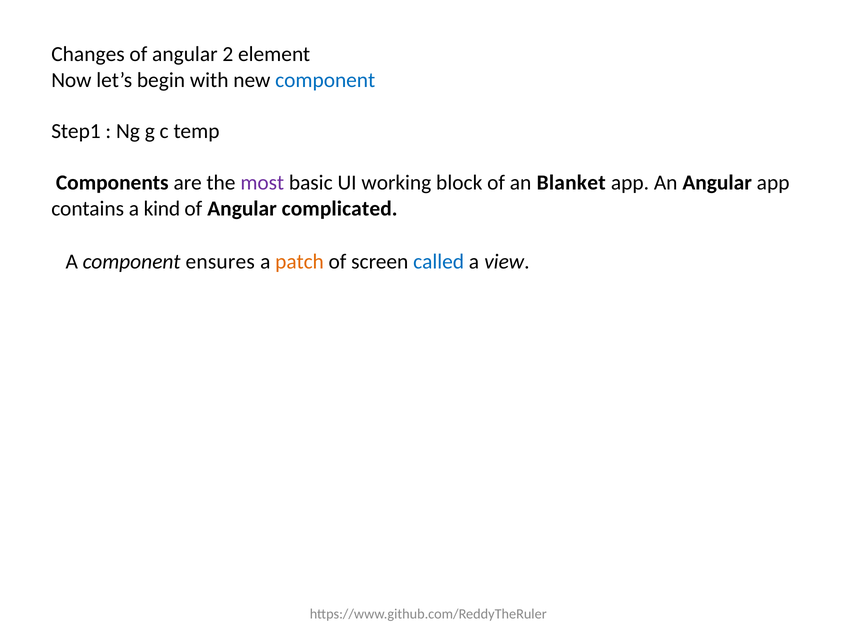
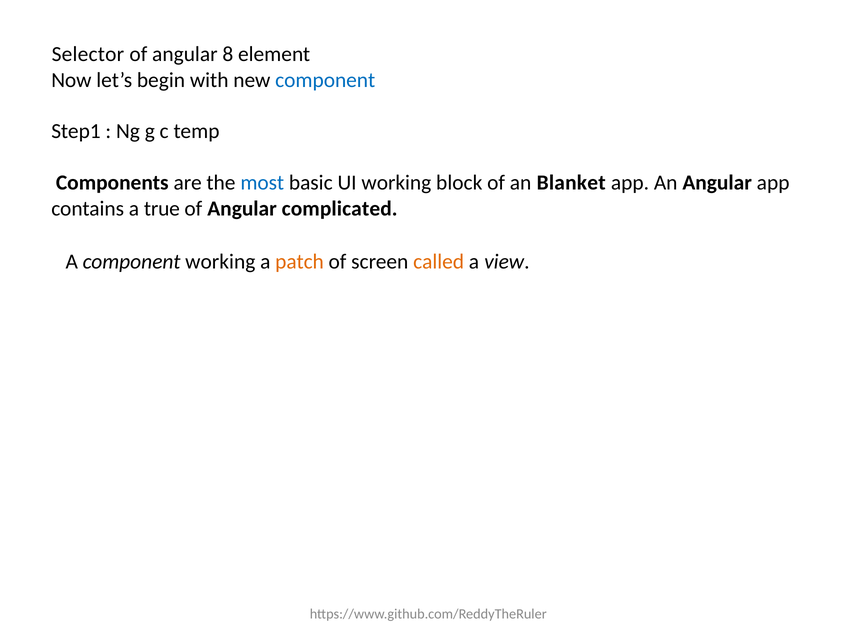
Changes: Changes -> Selector (88, 54)
2: 2 -> 8 (228, 54)
most colour: purple -> blue (262, 183)
kind: kind -> true (162, 208)
component ensures: ensures -> working (220, 261)
called colour: blue -> orange (439, 261)
